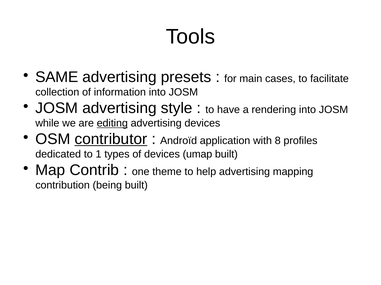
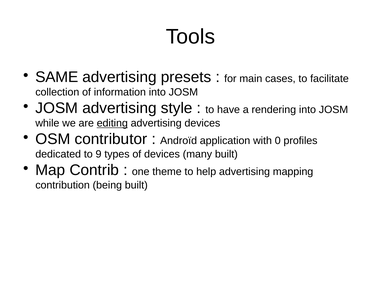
contributor underline: present -> none (111, 139)
8: 8 -> 0 (278, 141)
1: 1 -> 9 (99, 155)
umap: umap -> many (197, 155)
